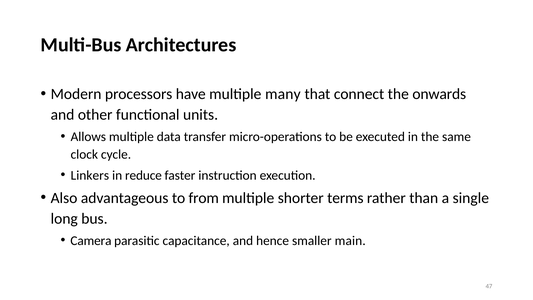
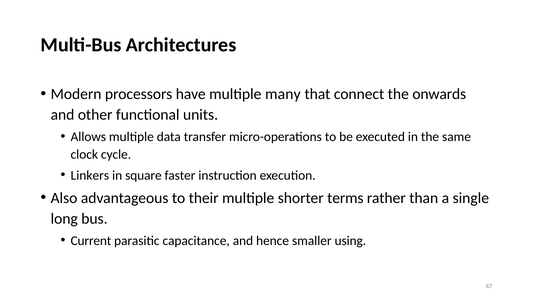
reduce: reduce -> square (143, 175)
from: from -> their (204, 198)
Camera: Camera -> Current (91, 241)
main: main -> using (350, 241)
